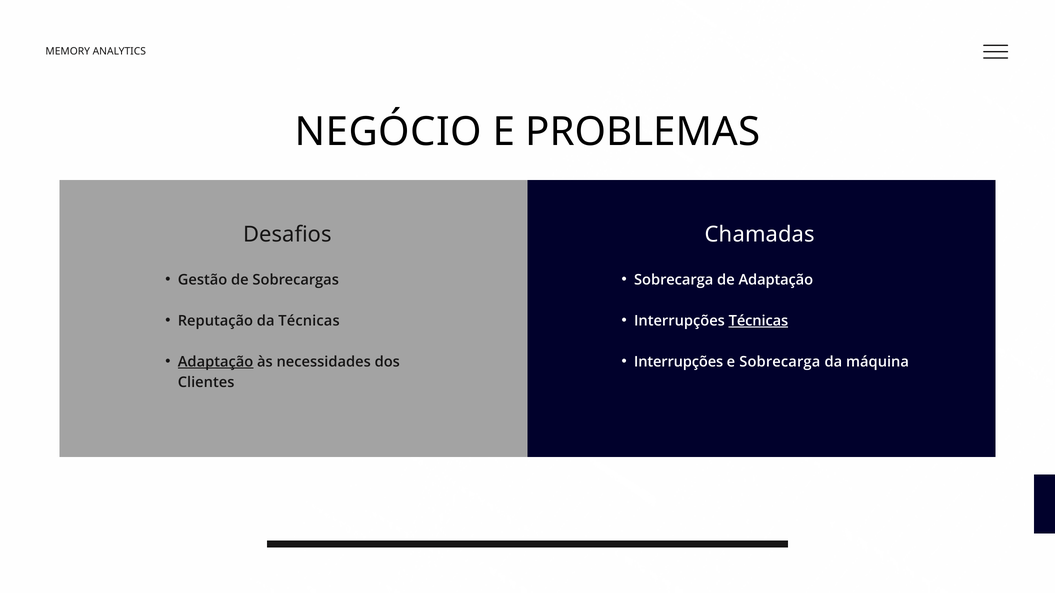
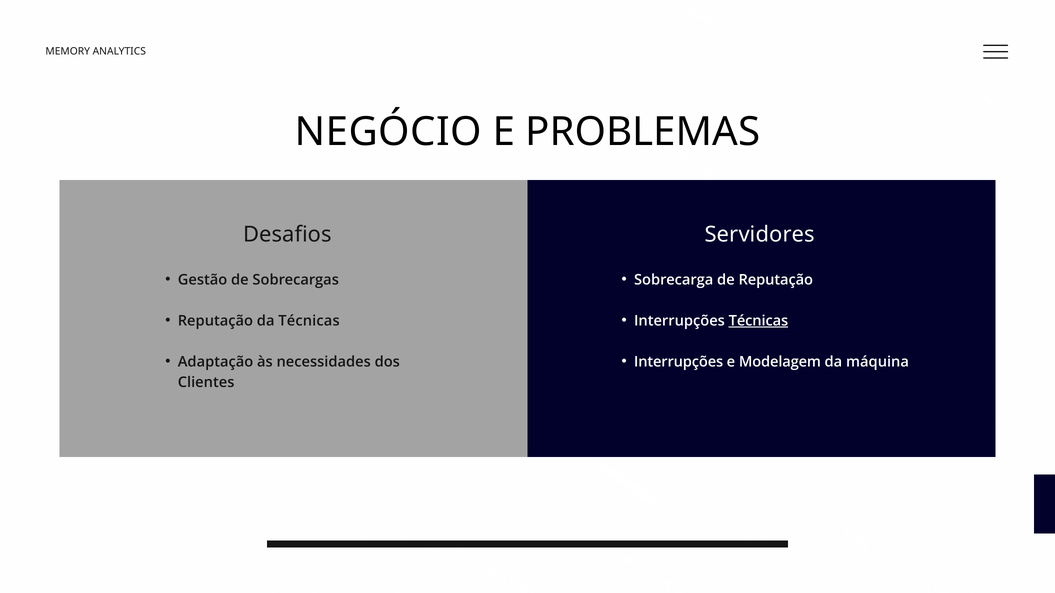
Chamadas: Chamadas -> Servidores (760, 235)
de Adaptação: Adaptação -> Reputação (776, 280)
Adaptação underline: present -> none (216, 362)
e Sobrecarga: Sobrecarga -> Modelagem (780, 362)
